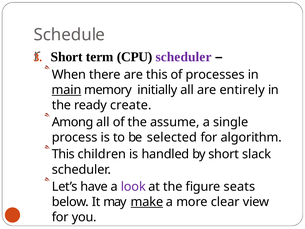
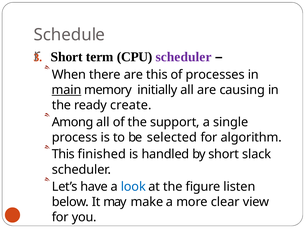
entirely: entirely -> causing (242, 90)
assume: assume -> support (175, 122)
children: children -> finished (102, 154)
look colour: purple -> blue (133, 186)
seats: seats -> listen (239, 186)
make underline: present -> none (147, 202)
